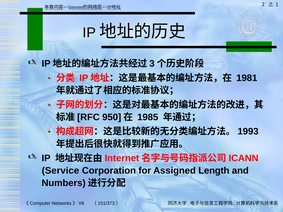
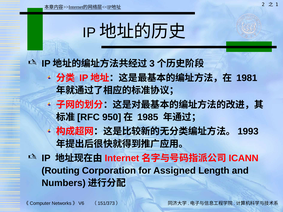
Service: Service -> Routing (61, 171)
